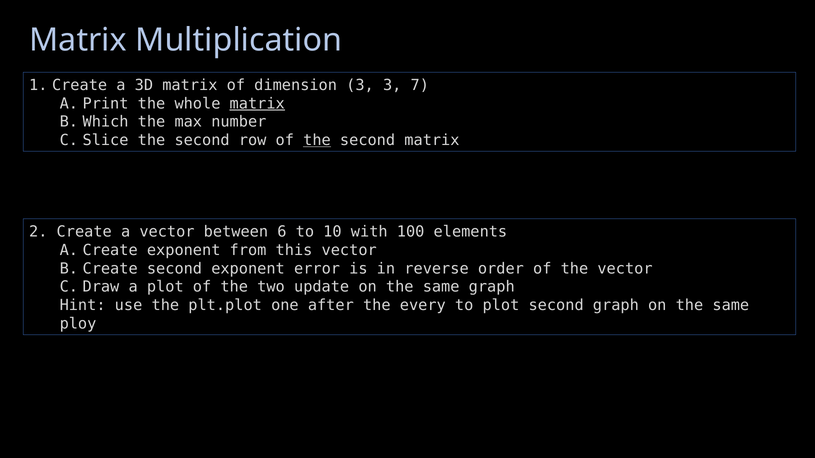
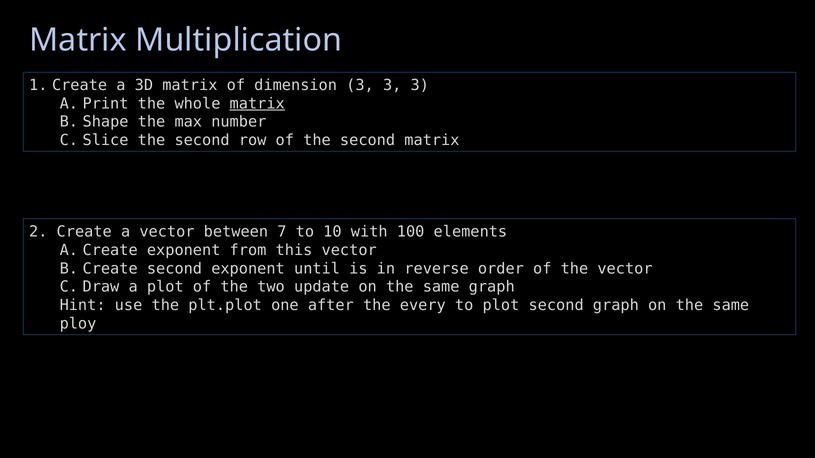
3 3 7: 7 -> 3 (420, 85)
Which: Which -> Shape (106, 122)
the underline: present -> none (317, 140)
6: 6 -> 7 (282, 232)
error: error -> until (317, 269)
